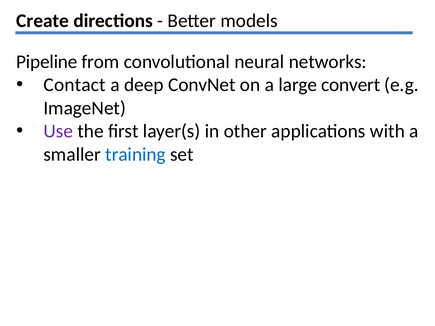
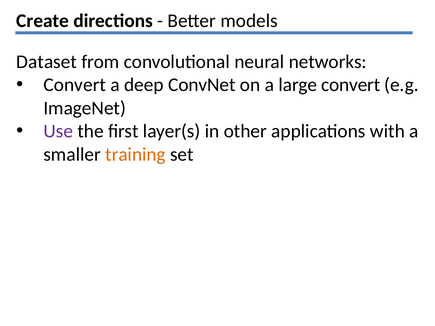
Pipeline: Pipeline -> Dataset (47, 62)
Contact: Contact -> Convert (75, 85)
training colour: blue -> orange (136, 155)
